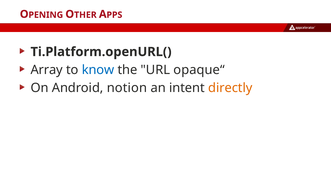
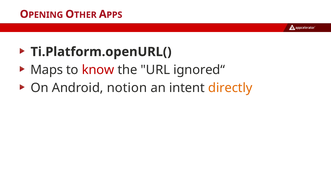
Array: Array -> Maps (47, 70)
know colour: blue -> red (98, 70)
opaque“: opaque“ -> ignored“ (199, 70)
